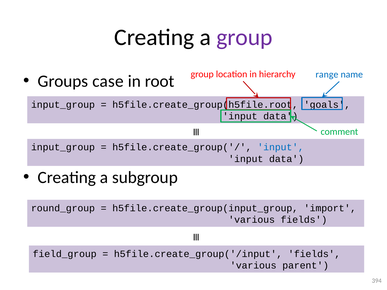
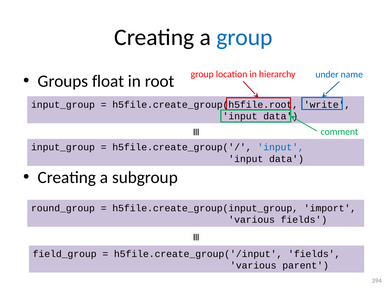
group colour: purple -> blue (244, 37)
range: range -> under (327, 75)
case: case -> float (108, 81)
goals: goals -> write (327, 105)
